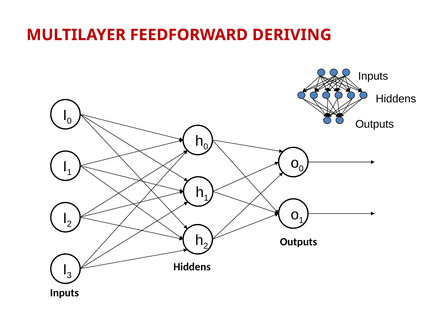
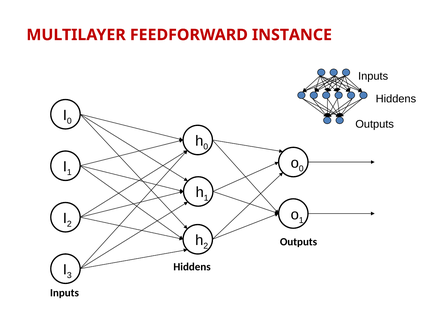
DERIVING: DERIVING -> INSTANCE (292, 35)
